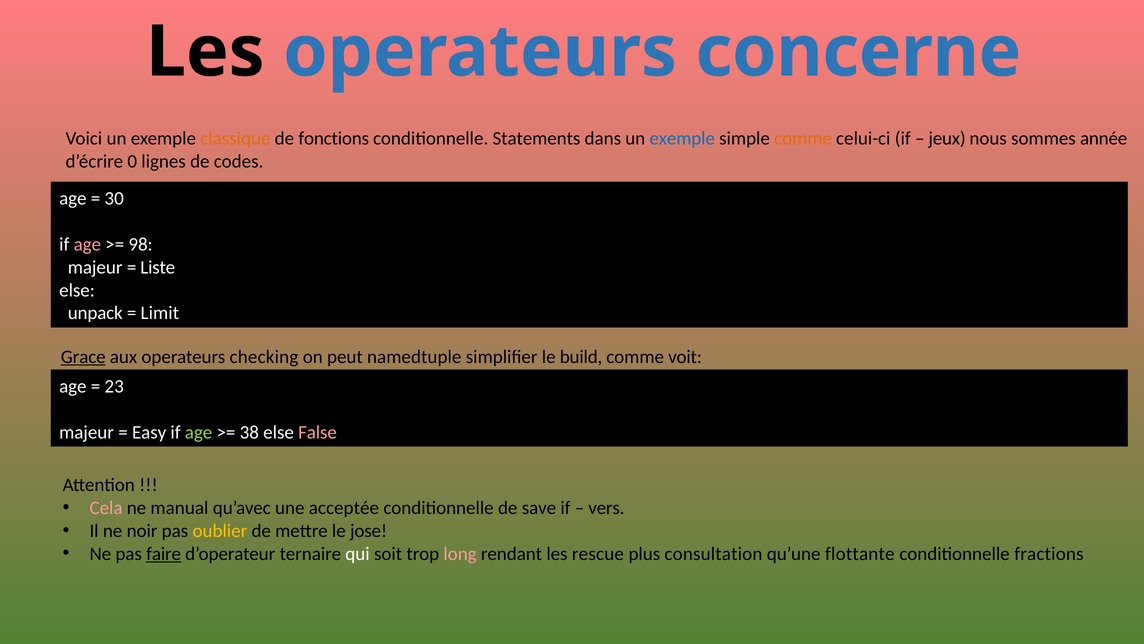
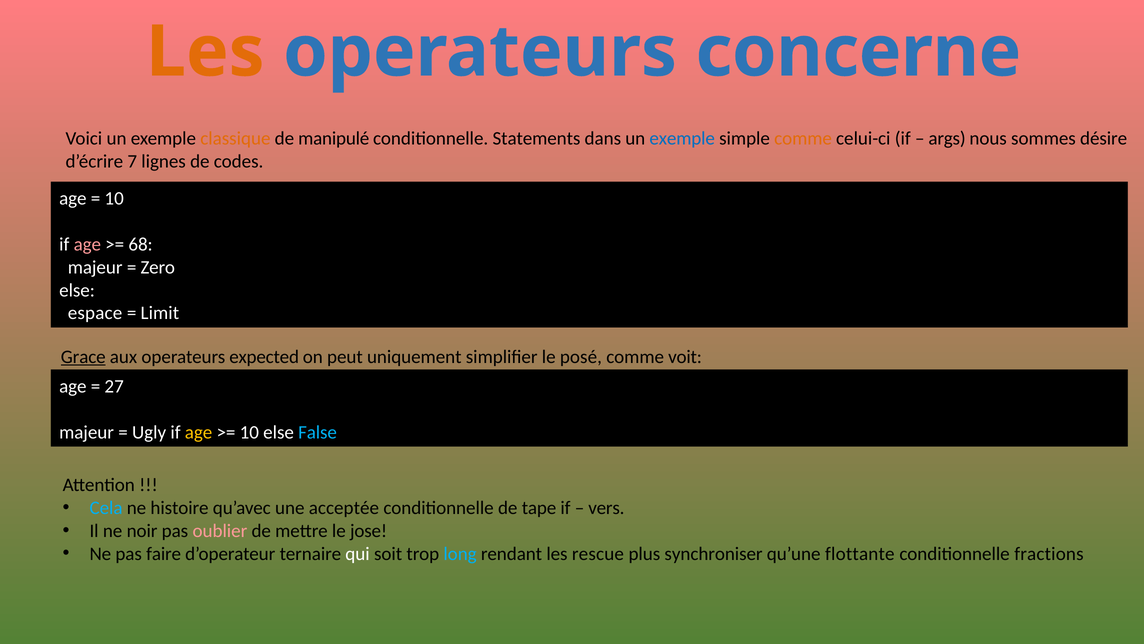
Les colour: black -> orange (205, 52)
fonctions: fonctions -> manipulé (334, 139)
jeux: jeux -> args (947, 139)
année: année -> désire (1104, 139)
0: 0 -> 7 (132, 161)
30: 30 -> 10 (114, 199)
98: 98 -> 68 (141, 244)
Liste: Liste -> Zero (158, 267)
unpack: unpack -> espace (95, 313)
checking: checking -> expected (264, 357)
namedtuple: namedtuple -> uniquement (414, 357)
build: build -> posé (581, 357)
23: 23 -> 27 (114, 386)
Easy: Easy -> Ugly (149, 432)
age colour: light green -> yellow (199, 432)
38: 38 -> 10 (249, 432)
False colour: pink -> light blue (318, 432)
Cela colour: pink -> light blue (106, 508)
manual: manual -> histoire (180, 508)
save: save -> tape (539, 508)
oublier colour: yellow -> pink (220, 530)
faire underline: present -> none (164, 553)
long colour: pink -> light blue (460, 553)
consultation: consultation -> synchroniser (714, 553)
